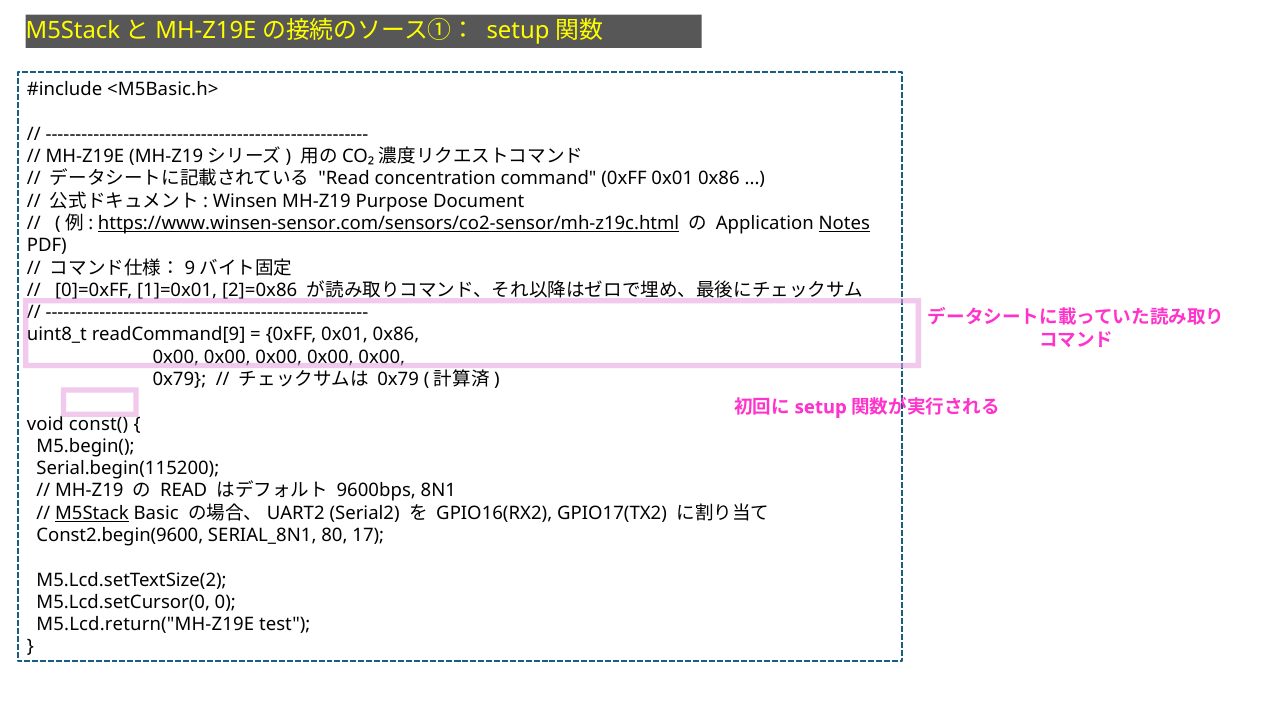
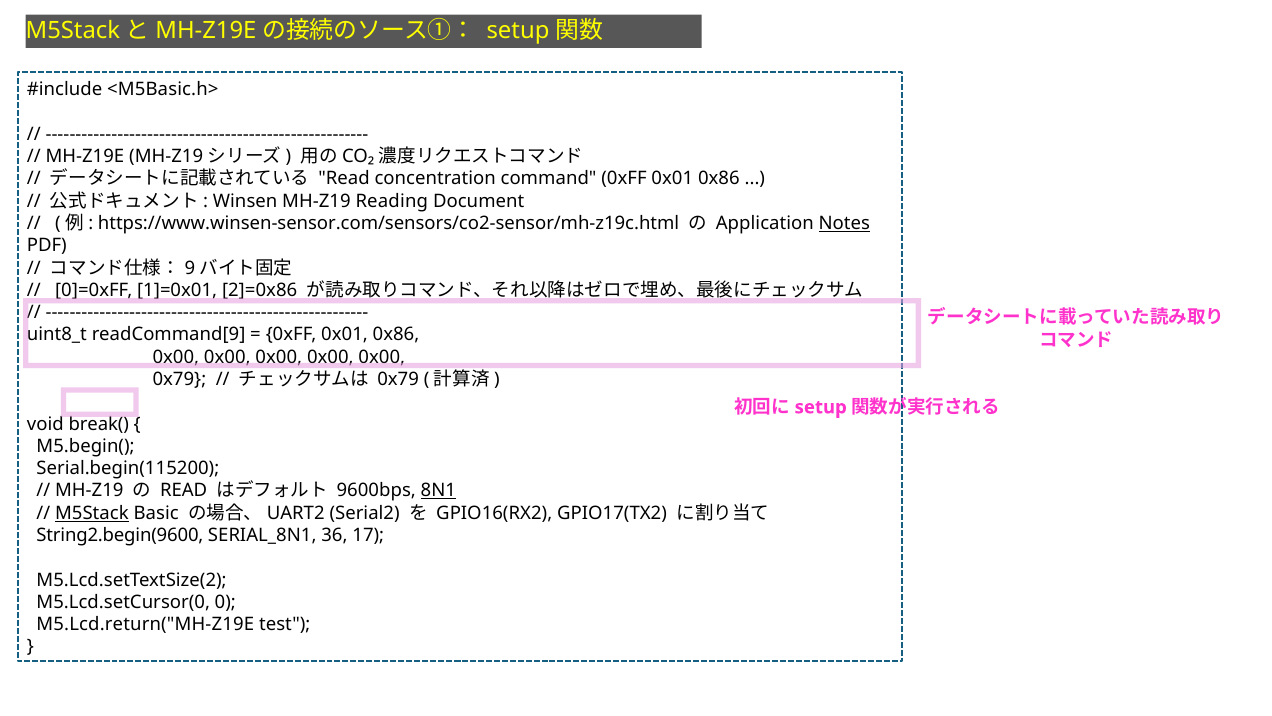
Purpose: Purpose -> Reading (392, 201)
https://www.winsen-sensor.com/sensors/co2-sensor/mh-z19c.html underline: present -> none (389, 223)
const(: const( -> break( (99, 424)
8N1 underline: none -> present (438, 490)
Const2.begin(9600: Const2.begin(9600 -> String2.begin(9600 (120, 535)
80: 80 -> 36 (334, 535)
